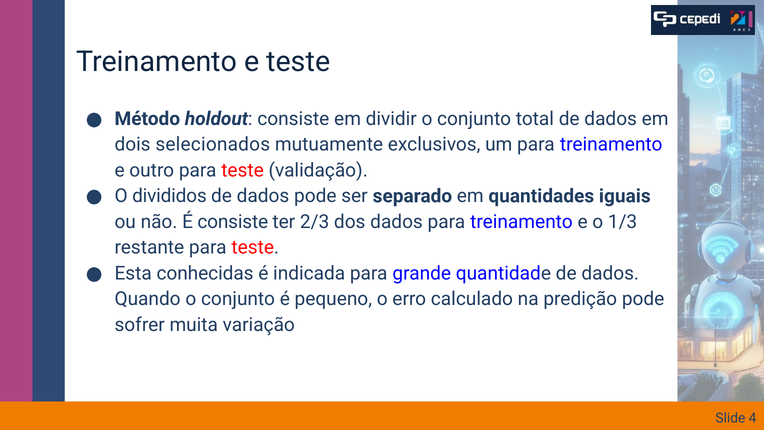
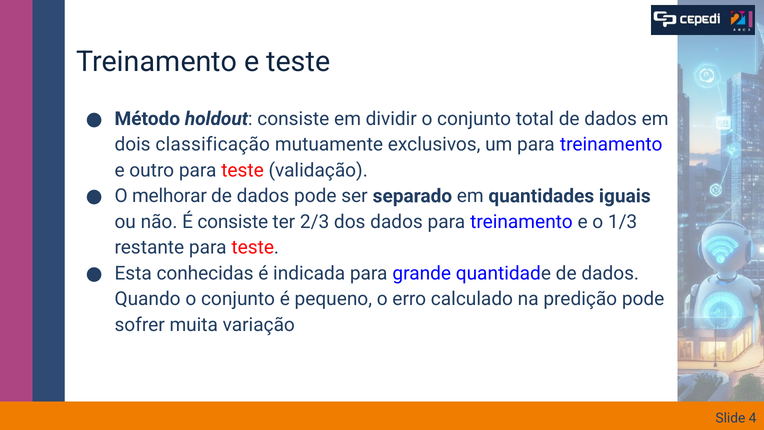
selecionados: selecionados -> classificação (213, 144)
divididos: divididos -> melhorar (169, 196)
